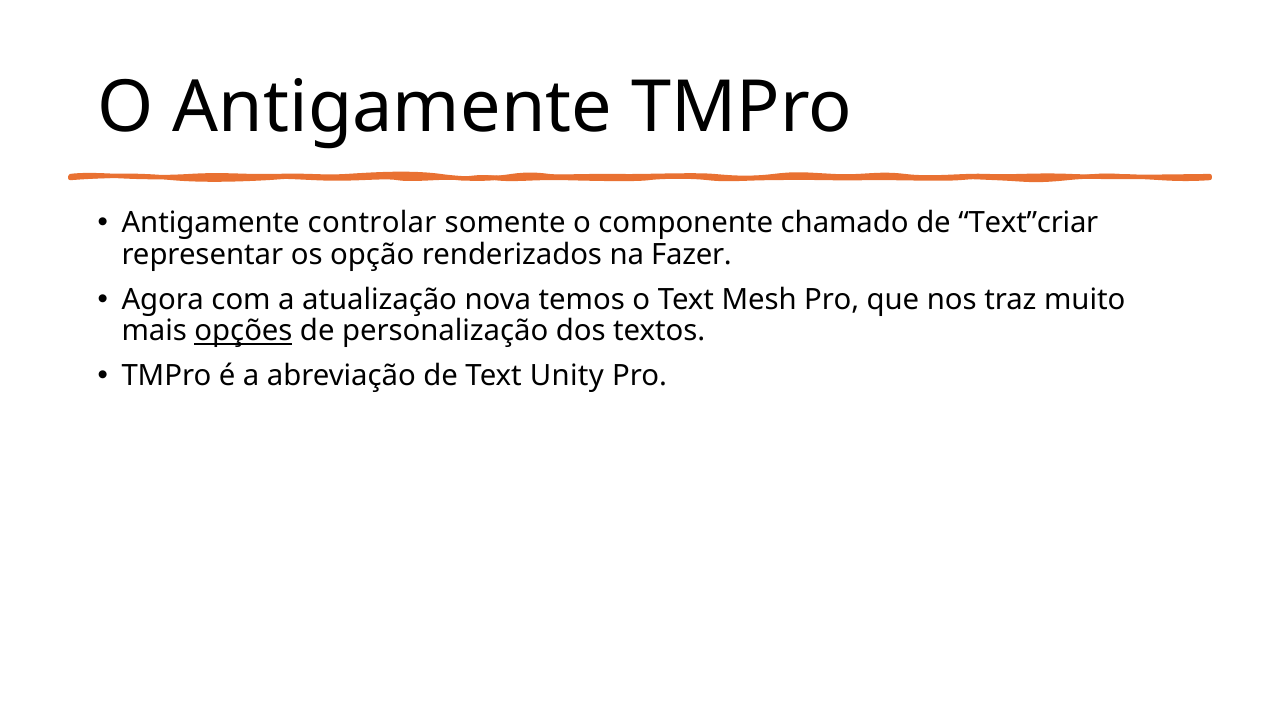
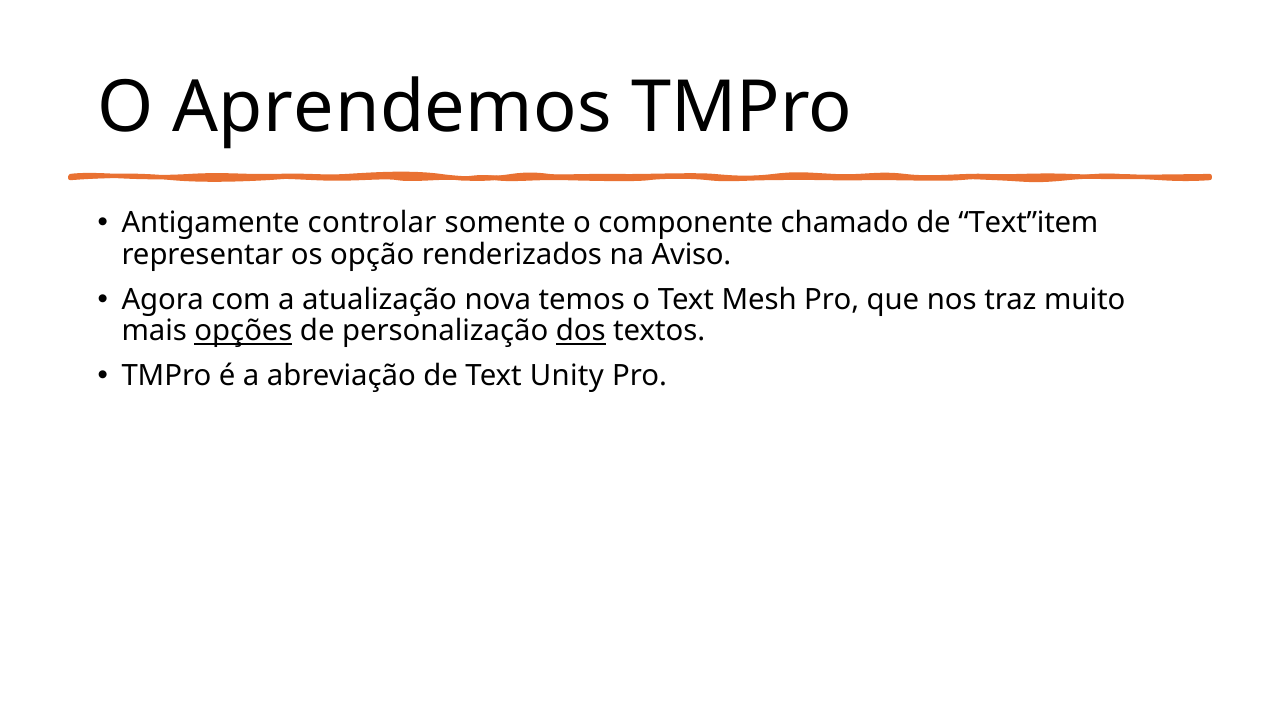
O Antigamente: Antigamente -> Aprendemos (392, 107)
Text”criar: Text”criar -> Text”item (1028, 223)
Fazer: Fazer -> Aviso (691, 255)
dos underline: none -> present (581, 331)
